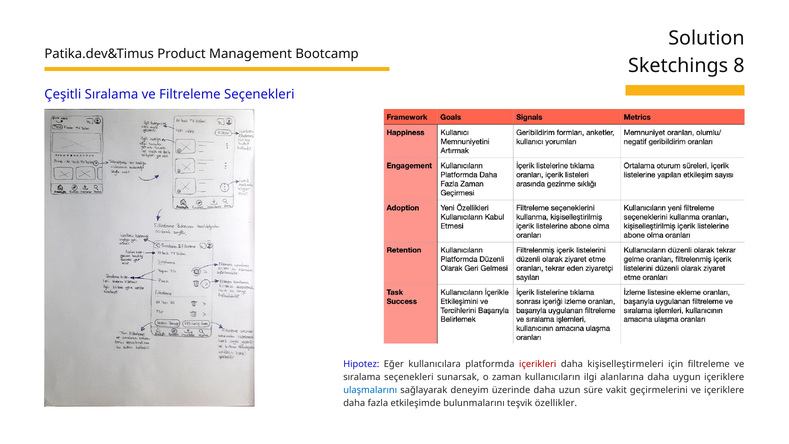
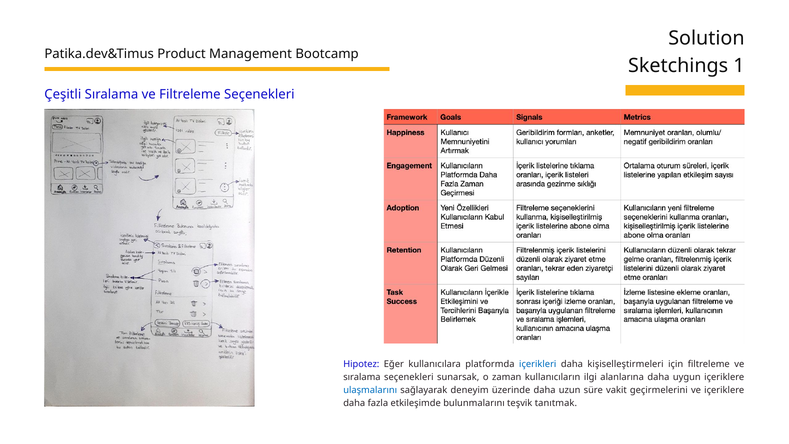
8: 8 -> 1 (739, 66)
içerikleri colour: red -> blue (538, 364)
özellikler: özellikler -> tanıtmak (556, 403)
